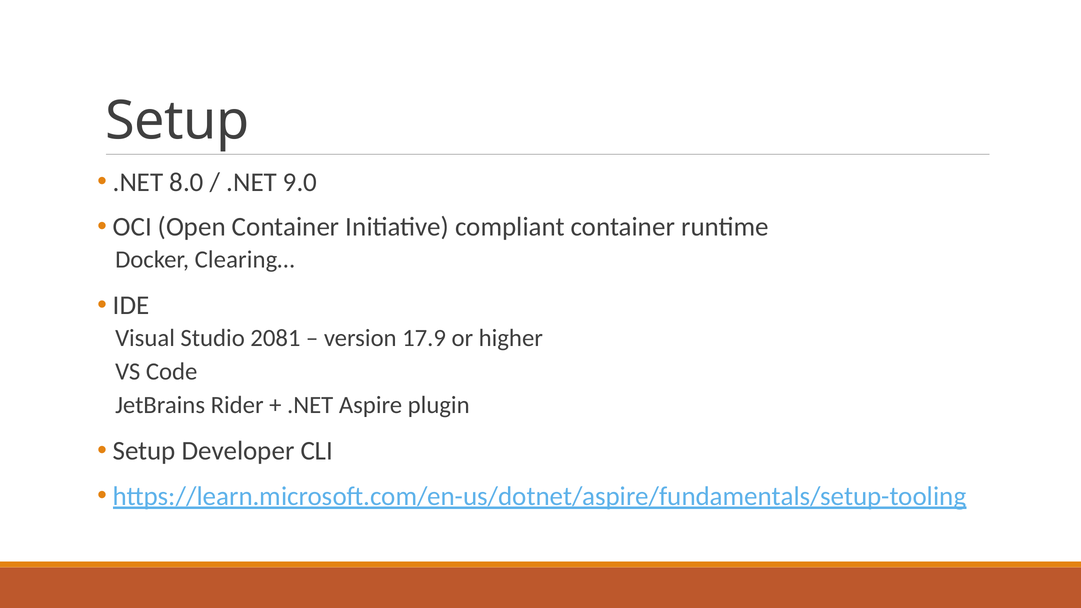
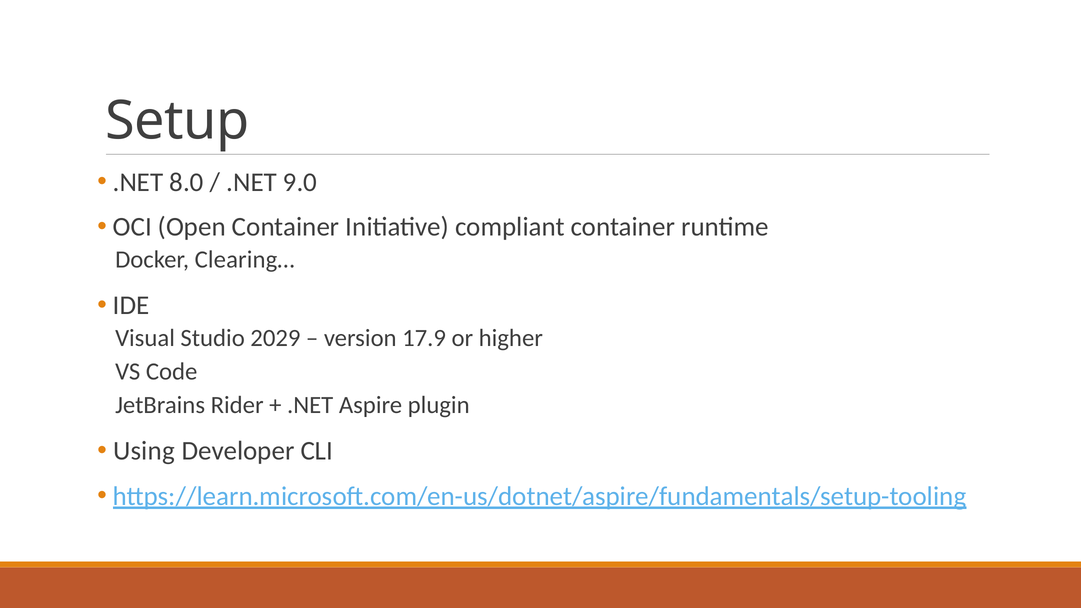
2081: 2081 -> 2029 (275, 338)
Setup: Setup -> Using (144, 451)
